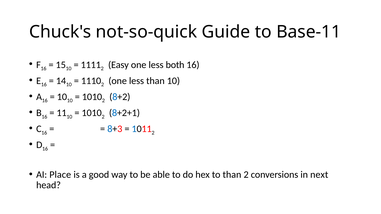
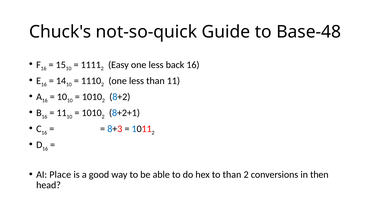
Base-11: Base-11 -> Base-48 (309, 32)
both: both -> back (175, 65)
than 10: 10 -> 11 (173, 81)
next: next -> then (319, 175)
